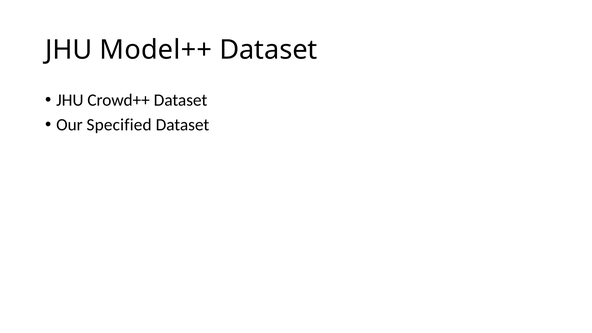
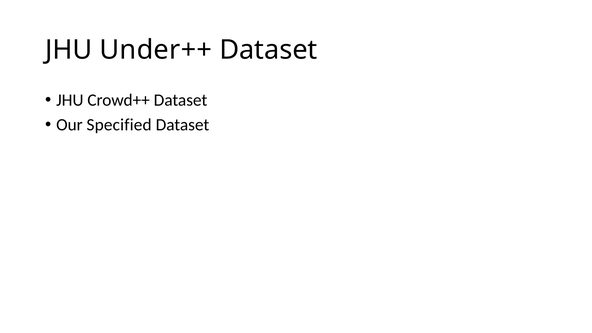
Model++: Model++ -> Under++ (156, 50)
